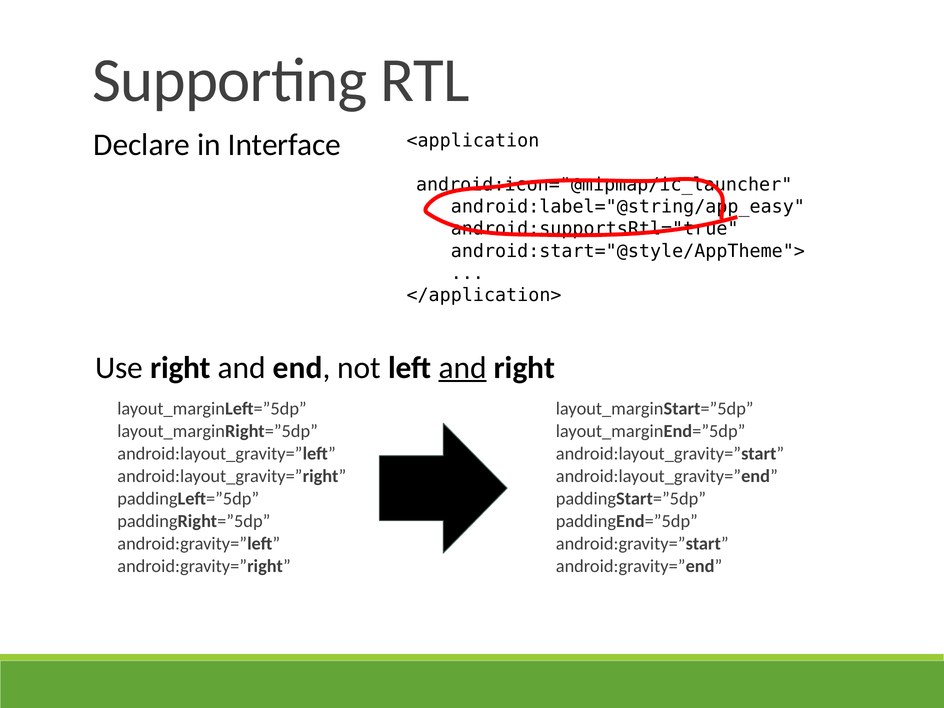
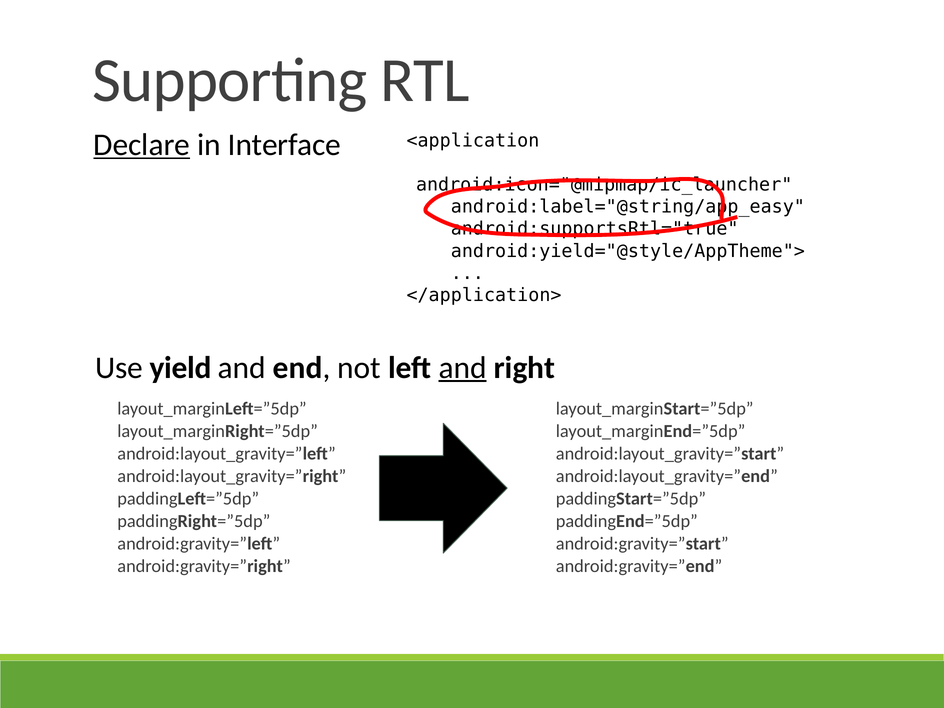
Declare underline: none -> present (142, 145)
android:start="@style/AppTheme">: android:start="@style/AppTheme"> -> android:yield="@style/AppTheme"> (628, 251)
Use right: right -> yield (181, 368)
